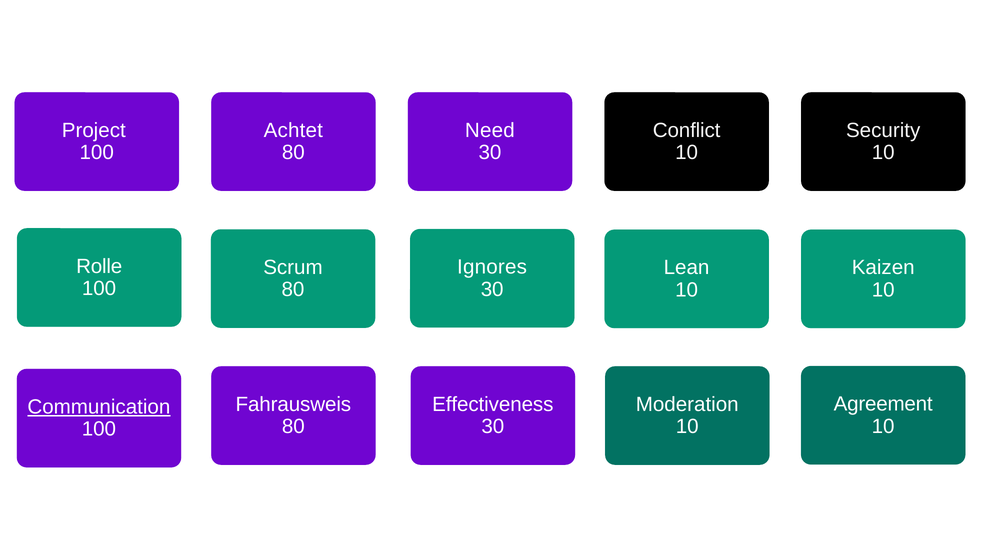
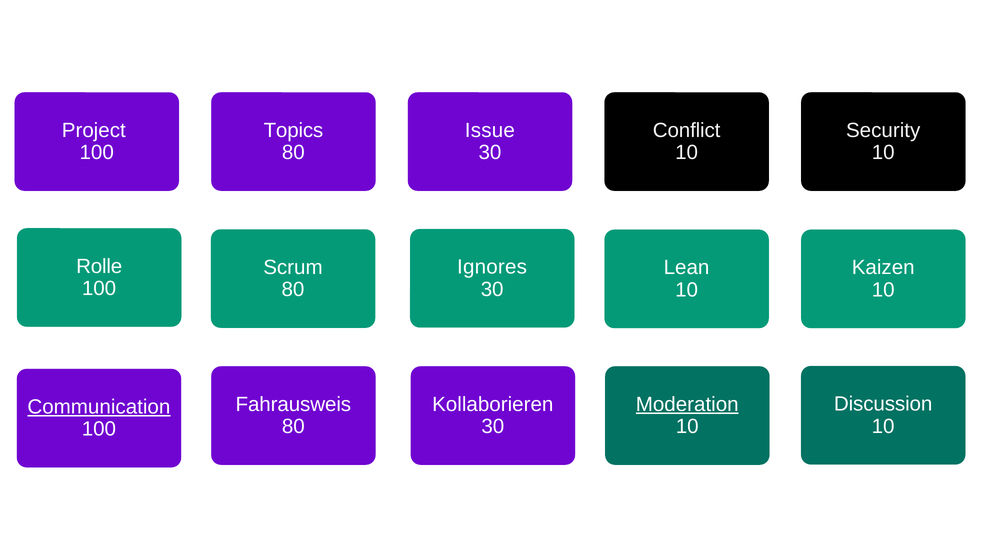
Achtet: Achtet -> Topics (293, 130)
Need: Need -> Issue (490, 130)
Agreement: Agreement -> Discussion (883, 404)
Effectiveness: Effectiveness -> Kollaborieren (493, 404)
Moderation underline: none -> present (687, 404)
